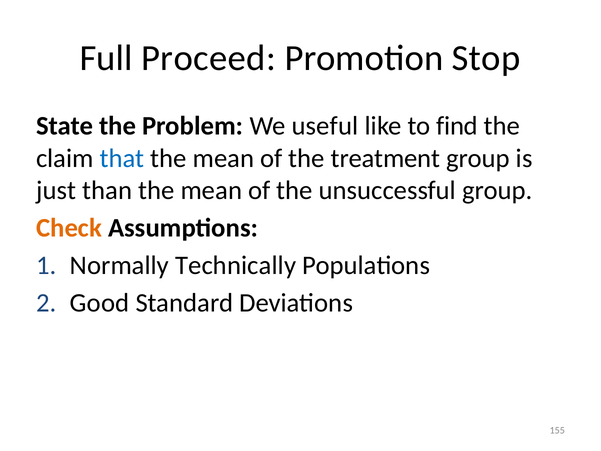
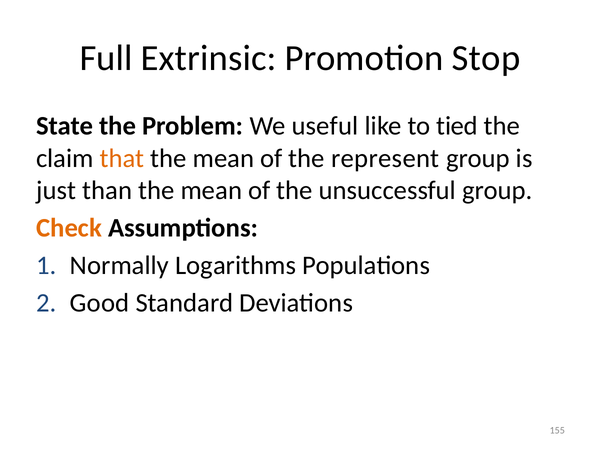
Proceed: Proceed -> Extrinsic (209, 58)
find: find -> tied (457, 126)
that colour: blue -> orange (122, 158)
treatment: treatment -> represent (385, 158)
Technically: Technically -> Logarithms (236, 265)
